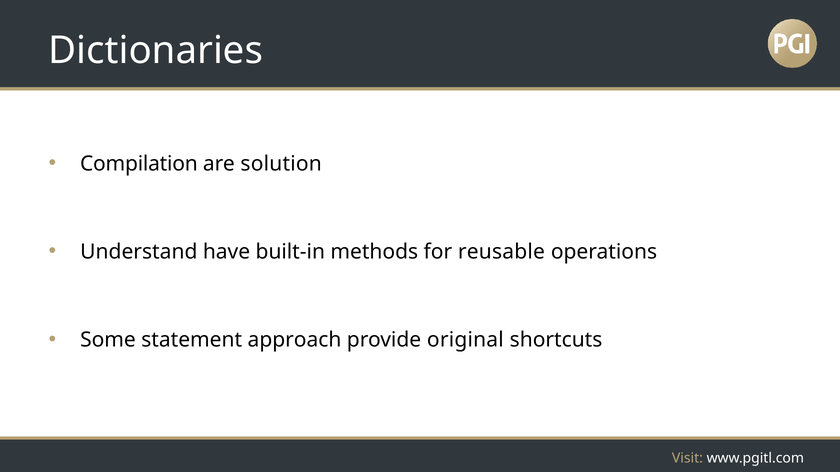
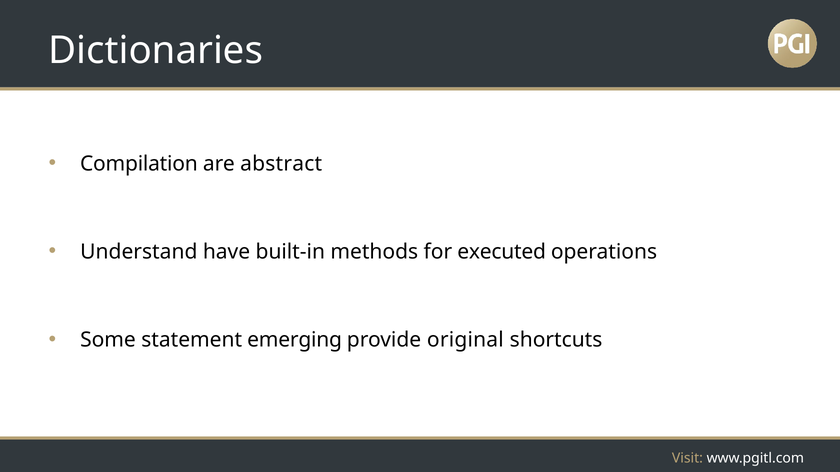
solution: solution -> abstract (281, 164)
reusable: reusable -> executed (502, 252)
approach: approach -> emerging (295, 340)
